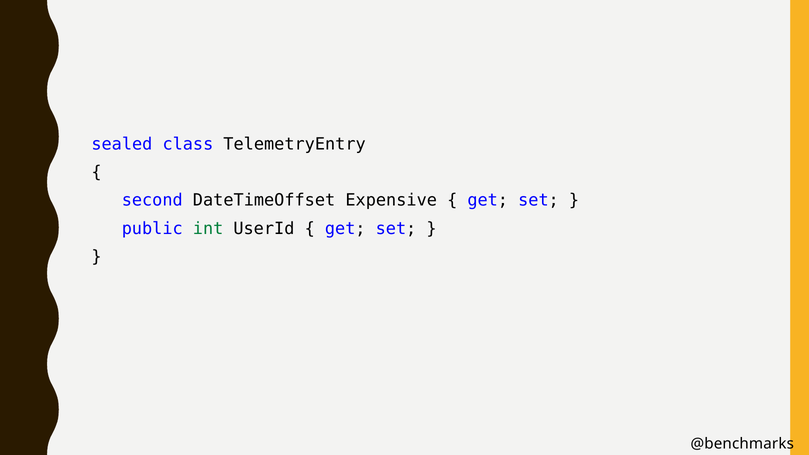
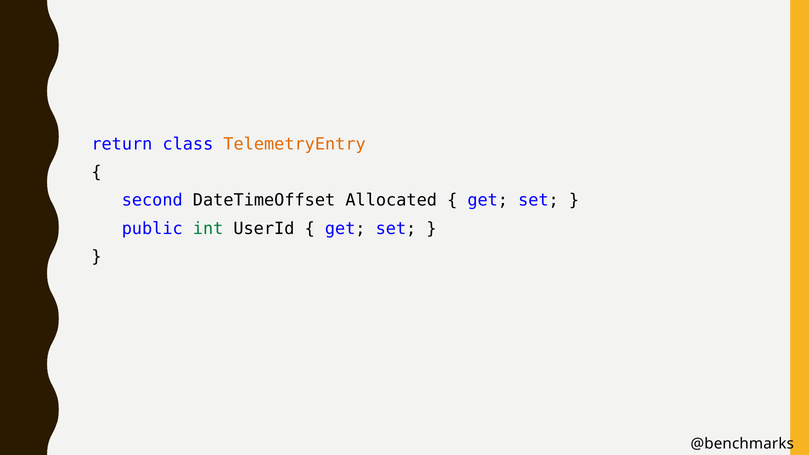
sealed: sealed -> return (122, 144)
TelemetryEntry colour: black -> orange (295, 144)
Expensive: Expensive -> Allocated (391, 200)
